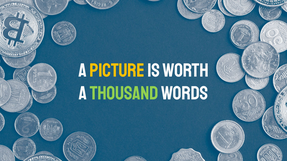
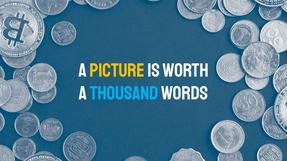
thousand colour: light green -> light blue (124, 94)
